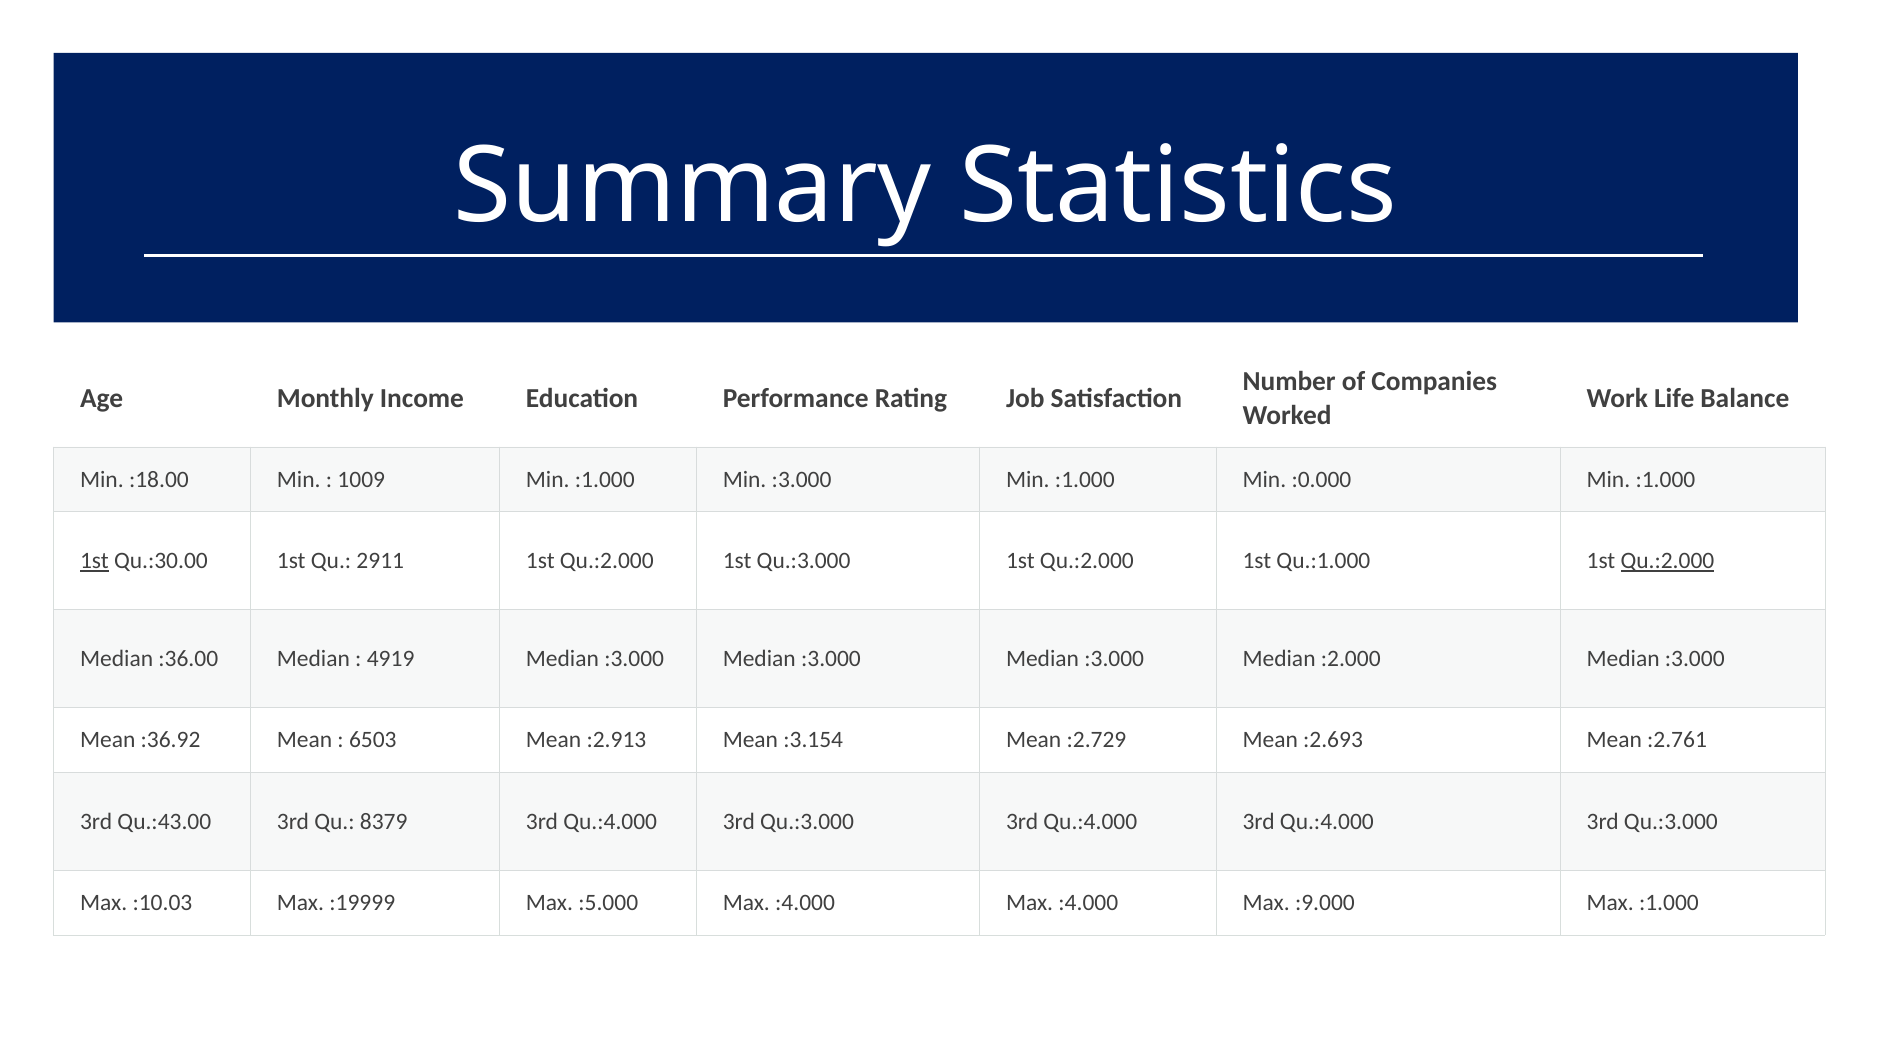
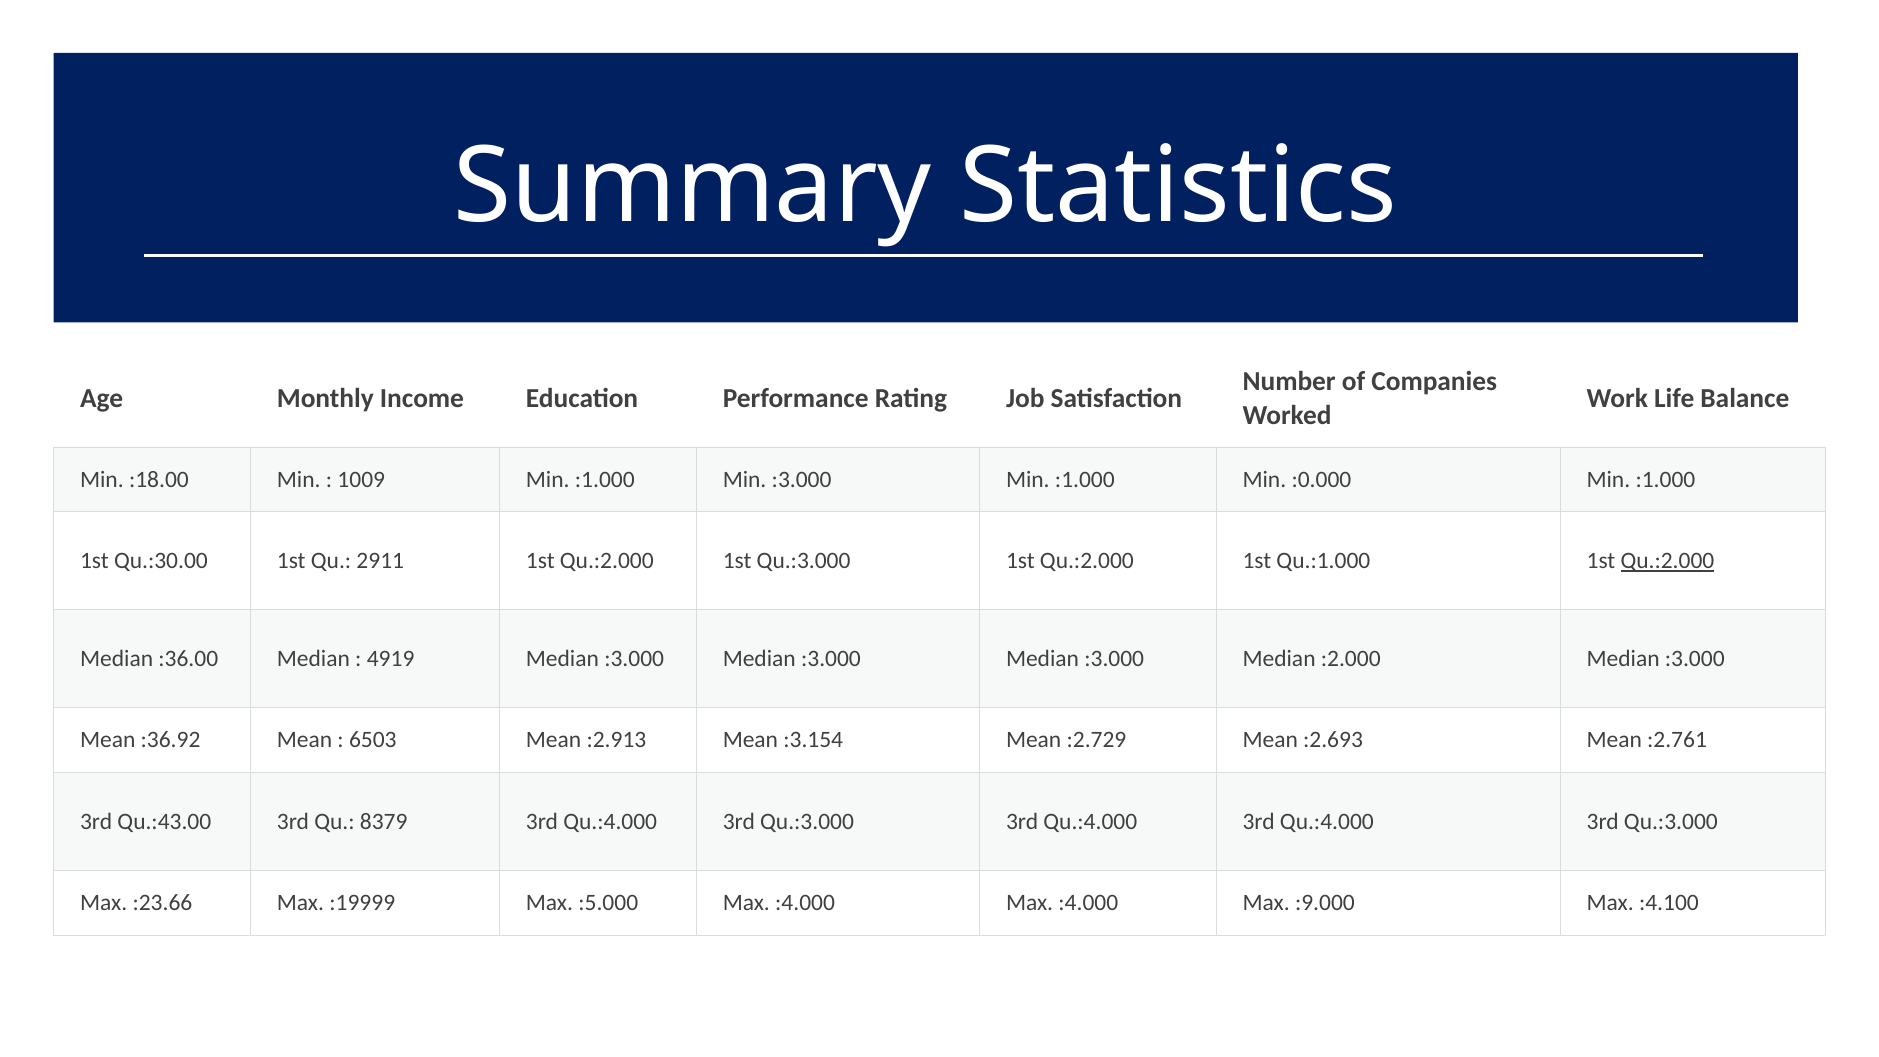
1st underline: present -> none (94, 561)
:10.03: :10.03 -> :23.66 (162, 903)
Max :1.000: :1.000 -> :4.100 (1669, 903)
